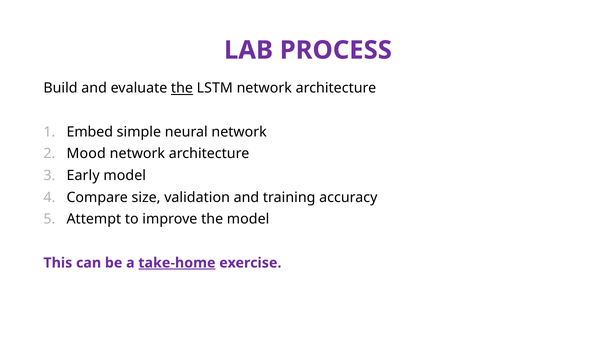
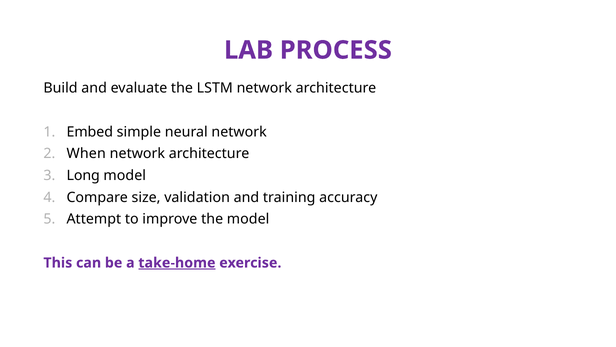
the underline: present -> none (182, 88)
Mood: Mood -> When (86, 154)
Early: Early -> Long (83, 175)
